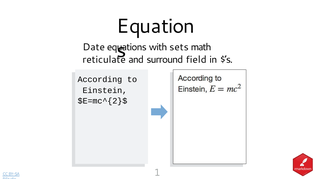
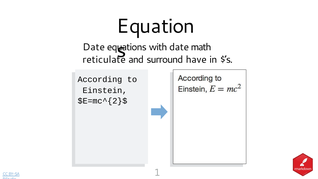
with sets: sets -> date (179, 47)
field: field -> have (196, 59)
